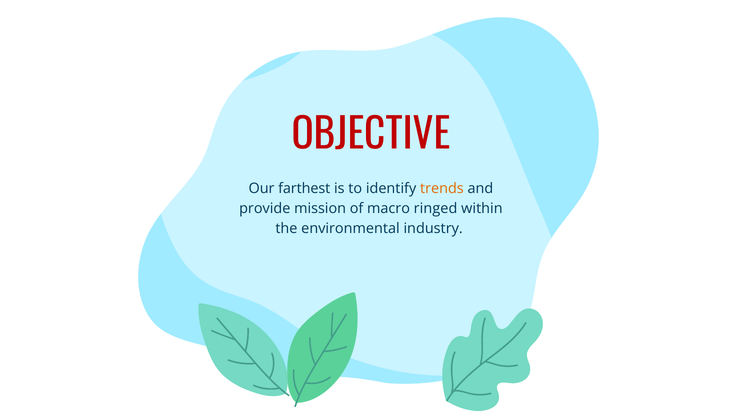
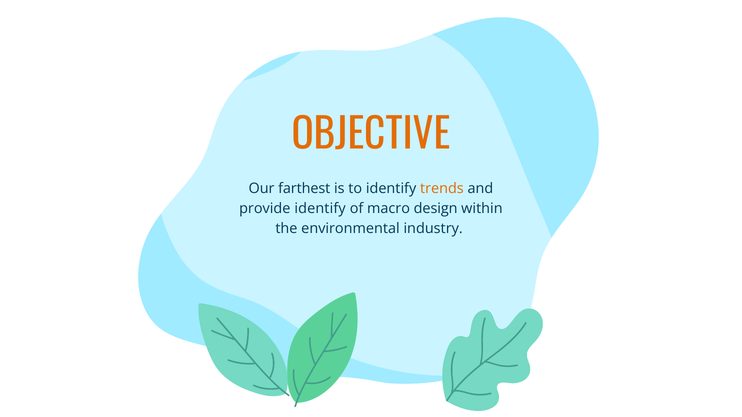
OBJECTIVE colour: red -> orange (371, 135)
provide mission: mission -> identify (320, 209)
ringed: ringed -> design (436, 209)
